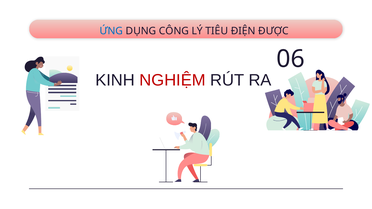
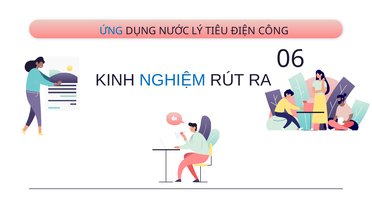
CÔNG: CÔNG -> NƯỚC (174, 31)
ĐƯỢC: ĐƯỢC -> CÔNG (273, 31)
NGHIỆM colour: red -> blue (173, 80)
